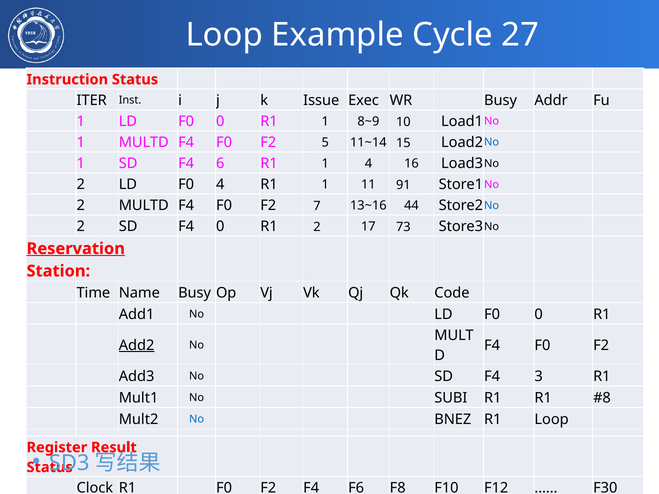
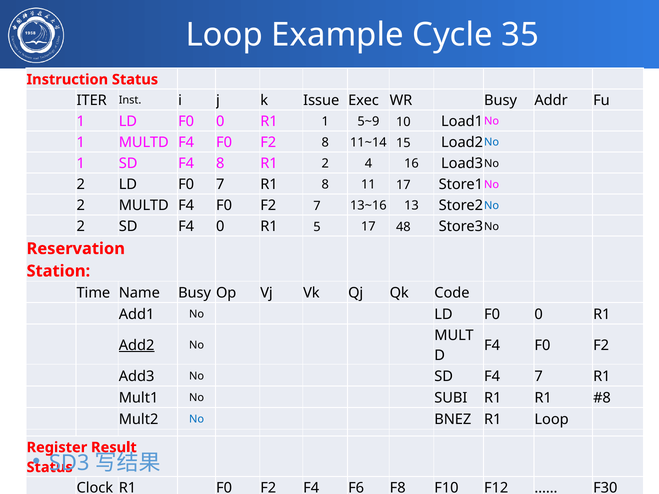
27: 27 -> 35 (520, 35)
8~9: 8~9 -> 5~9 (368, 122)
F2 5: 5 -> 8 (325, 143)
F4 6: 6 -> 8 (220, 164)
1: 1 -> 2 (325, 164)
F0 4: 4 -> 7 (220, 185)
1: 1 -> 8 (325, 185)
11 91: 91 -> 17 (403, 185)
44: 44 -> 13 (411, 206)
R1 2: 2 -> 5 (317, 227)
73: 73 -> 48 (403, 227)
Reservation underline: present -> none (76, 249)
F4 3: 3 -> 7 (539, 376)
